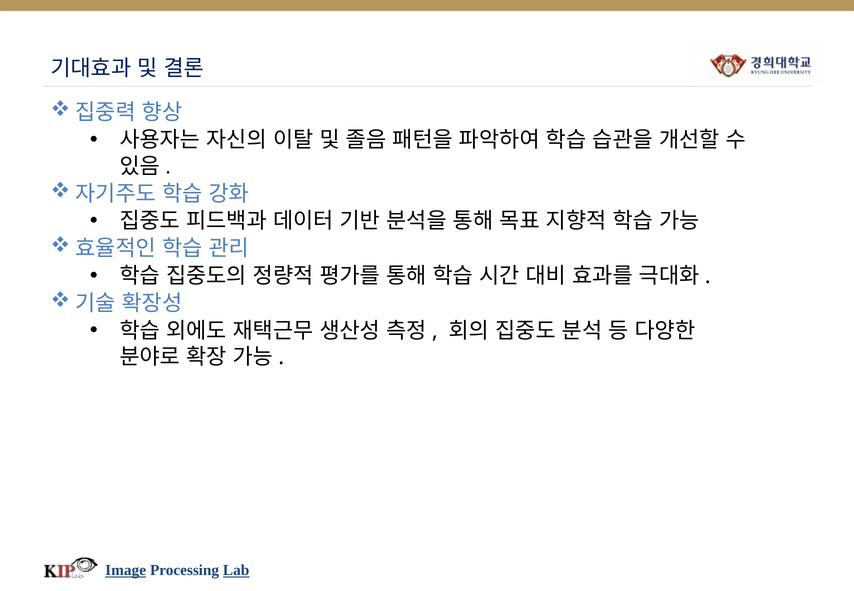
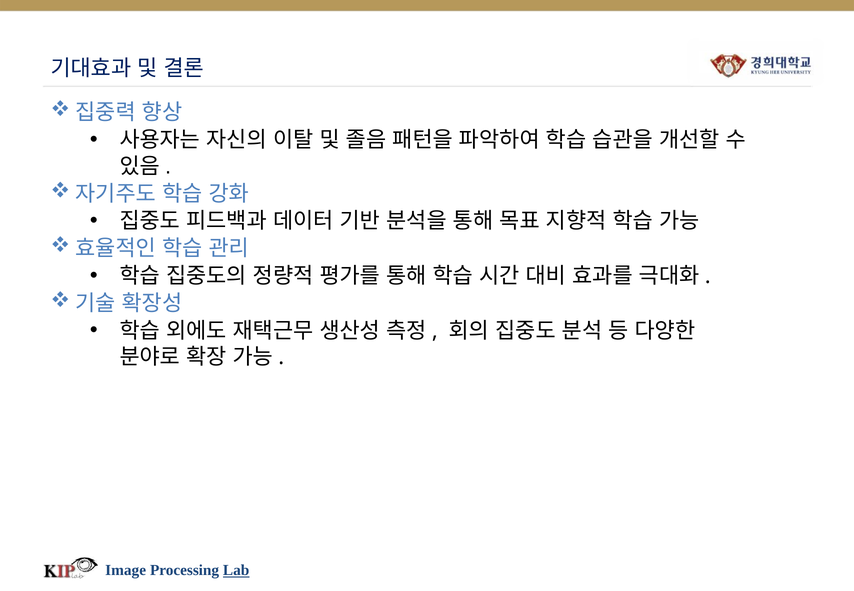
Image underline: present -> none (126, 571)
